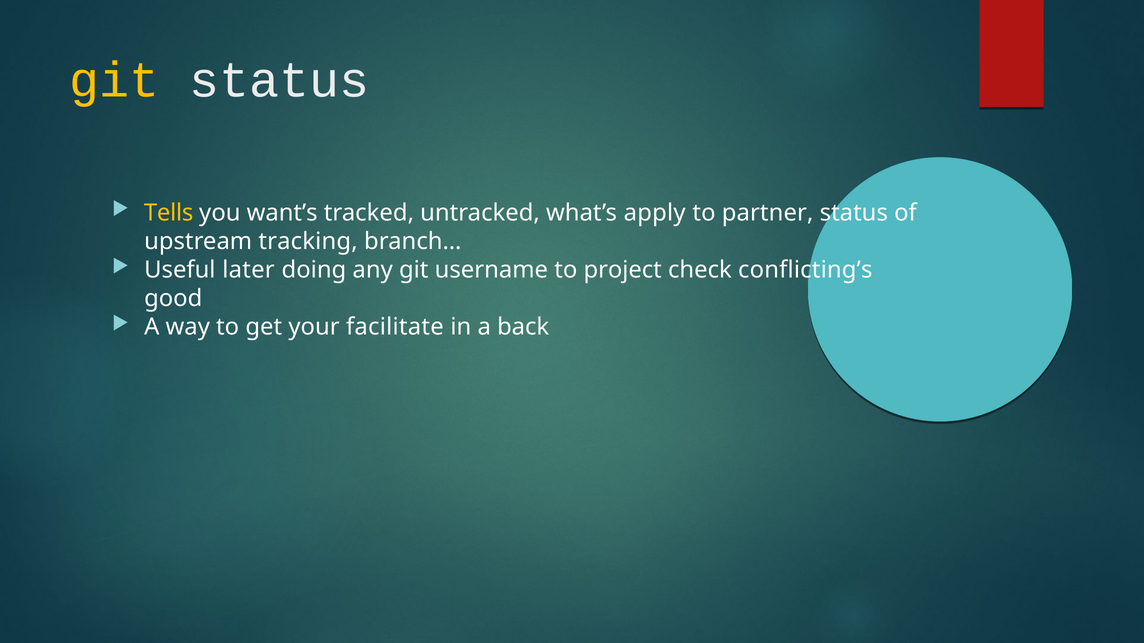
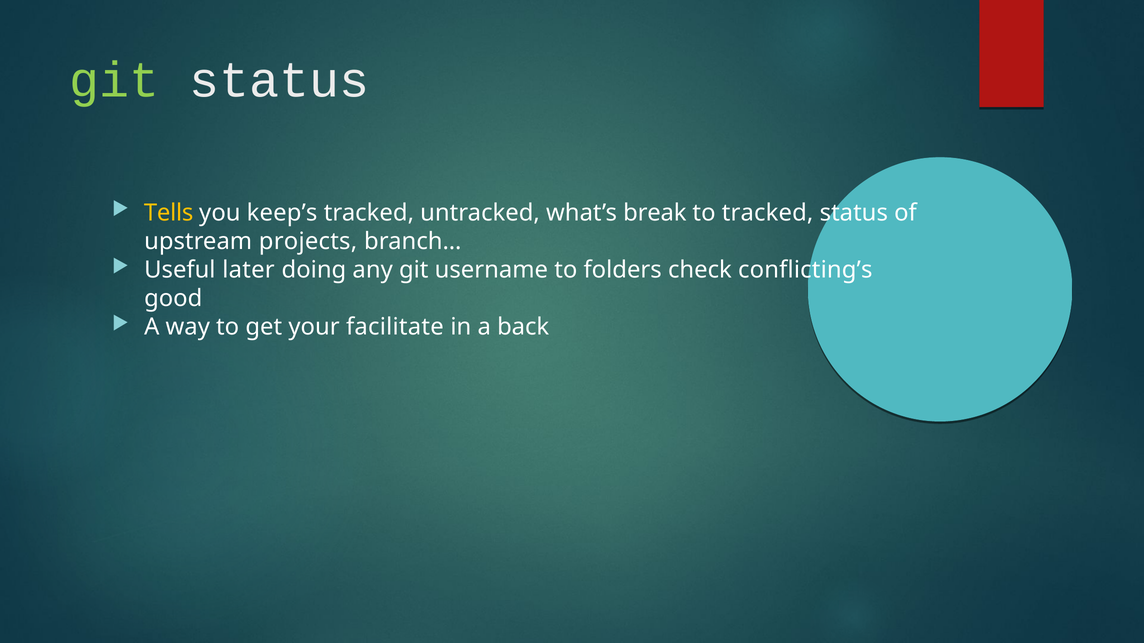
git colour: yellow -> light green (114, 80)
want’s: want’s -> keep’s (282, 213)
apply: apply -> break (655, 213)
to partner: partner -> tracked (768, 213)
tracking: tracking -> projects (308, 241)
project: project -> folders (623, 270)
